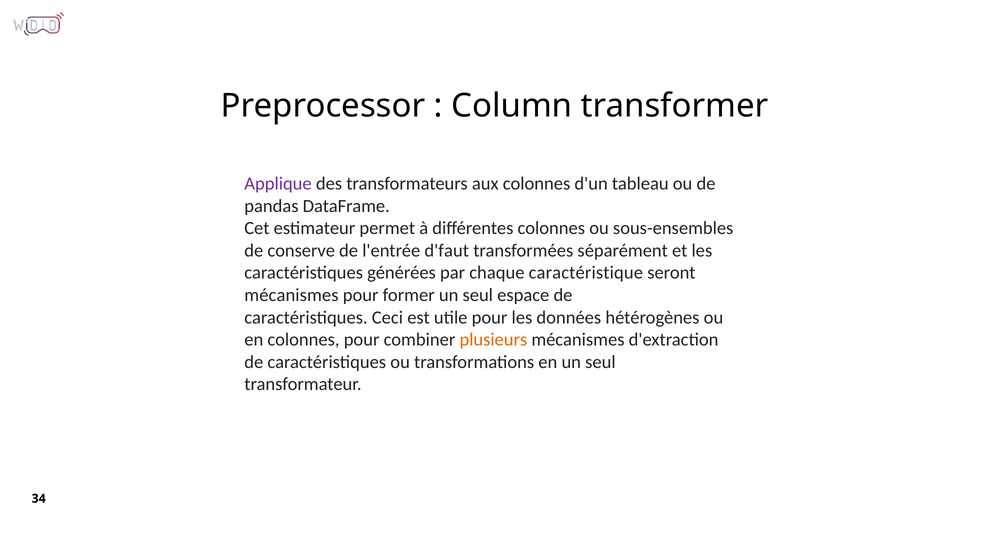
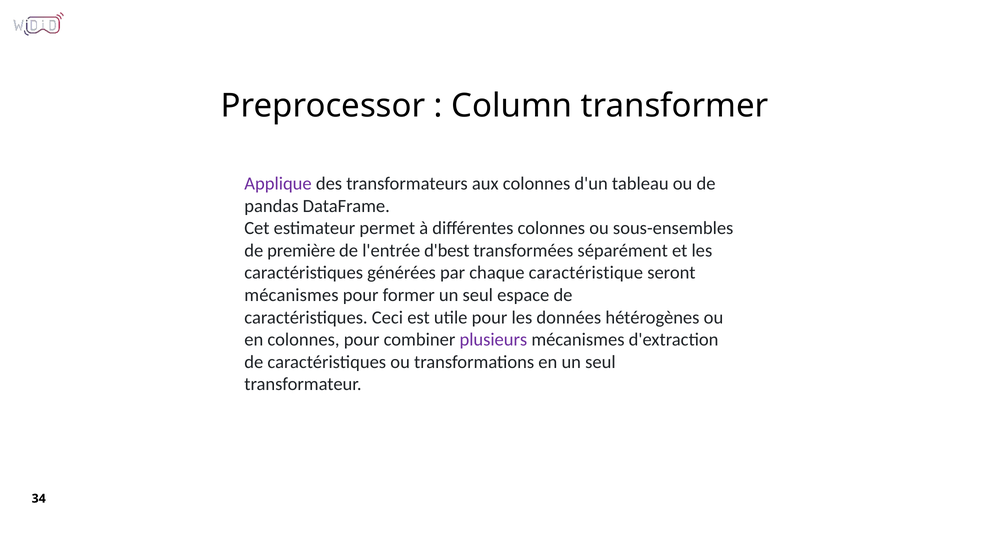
conserve: conserve -> première (301, 251)
d'faut: d'faut -> d'best (447, 251)
plusieurs colour: orange -> purple (493, 340)
